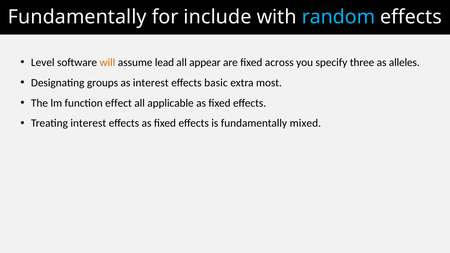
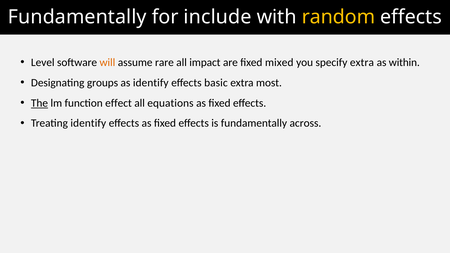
random colour: light blue -> yellow (338, 17)
lead: lead -> rare (164, 63)
appear: appear -> impact (205, 63)
across: across -> mixed (279, 63)
specify three: three -> extra (362, 63)
alleles: alleles -> within (404, 63)
as interest: interest -> identify (151, 83)
The underline: none -> present (39, 103)
applicable: applicable -> equations (170, 103)
Treating interest: interest -> identify (88, 123)
mixed: mixed -> across (305, 123)
